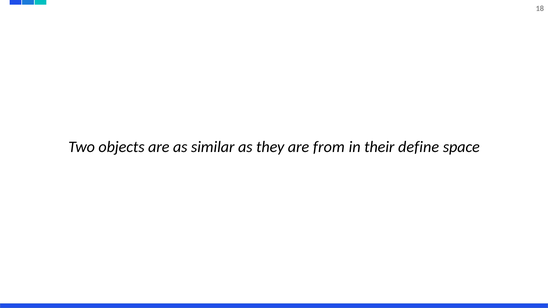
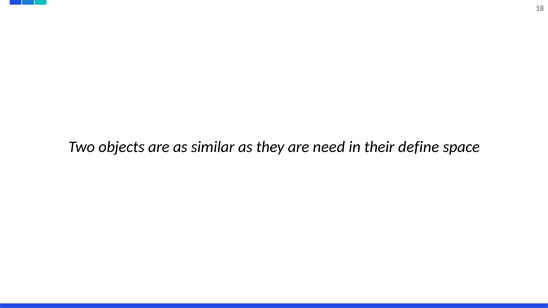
from: from -> need (329, 147)
